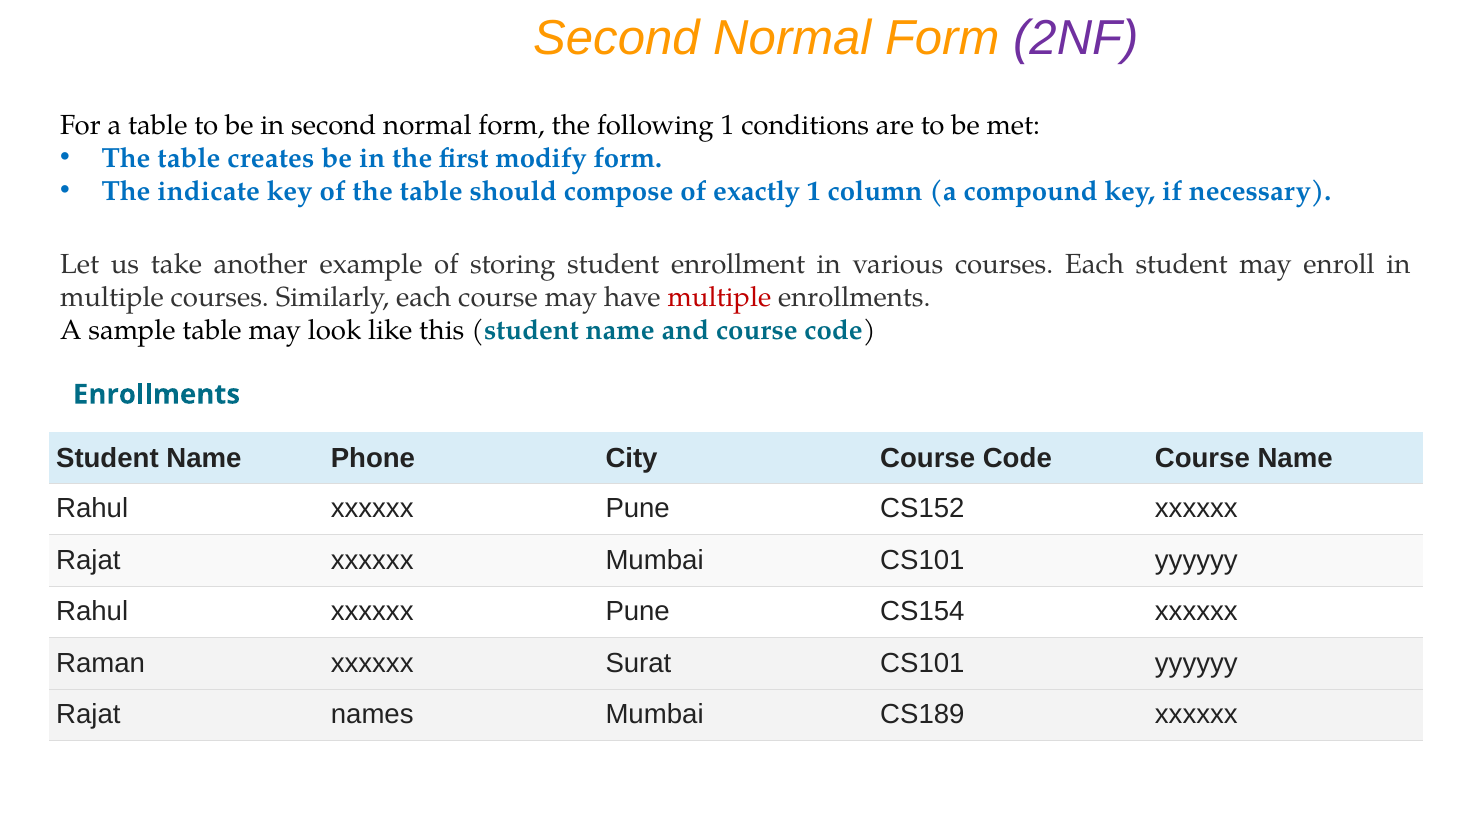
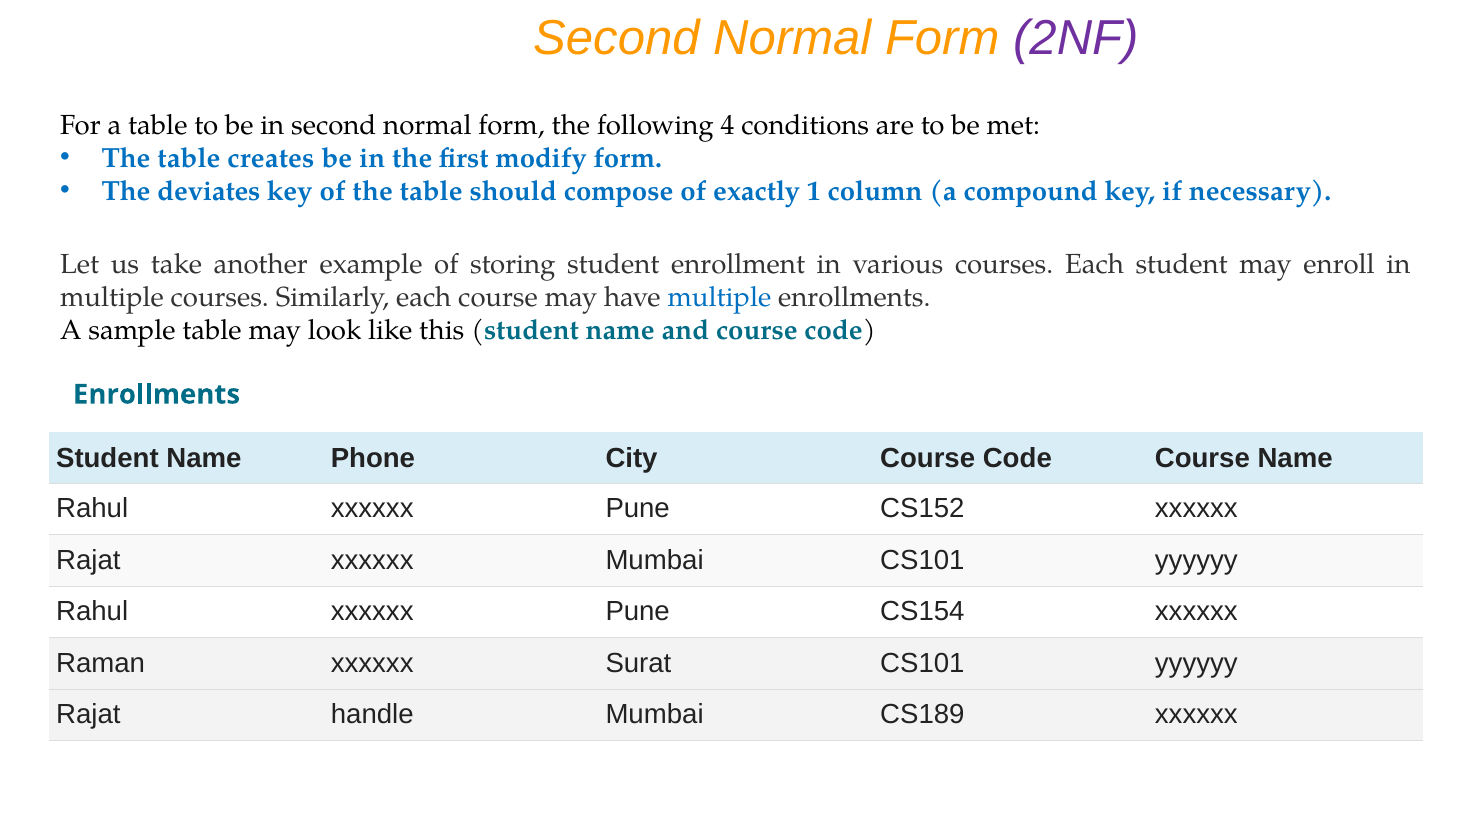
following 1: 1 -> 4 (727, 125)
indicate: indicate -> deviates (209, 191)
multiple colour: red -> blue (719, 297)
names: names -> handle (372, 714)
